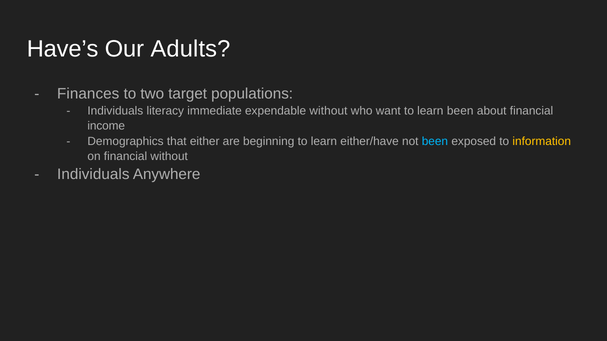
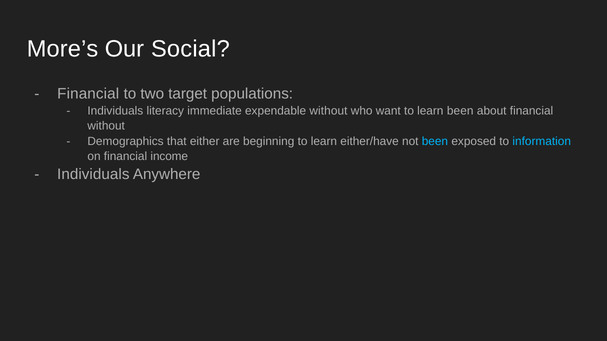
Have’s: Have’s -> More’s (62, 49)
Adults: Adults -> Social (190, 49)
Finances: Finances -> Financial (88, 94)
income: income -> without (106, 126)
information colour: yellow -> light blue (542, 141)
financial without: without -> income (169, 157)
